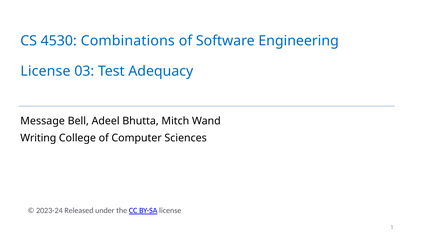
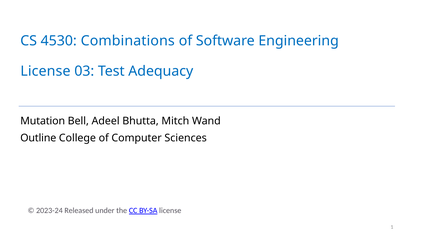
Message: Message -> Mutation (43, 121)
Writing: Writing -> Outline (38, 138)
